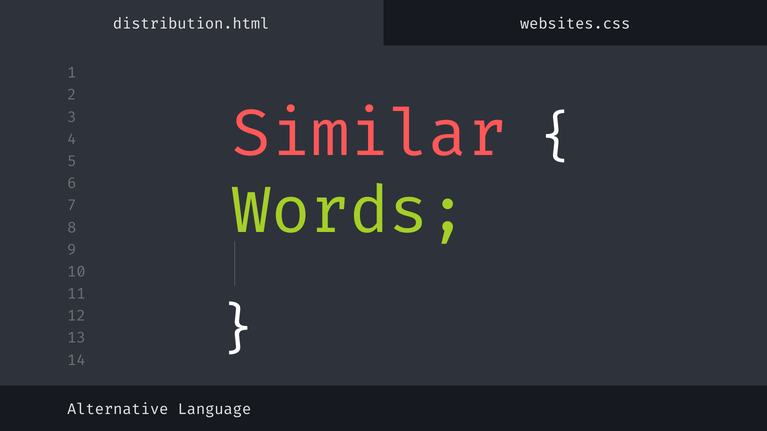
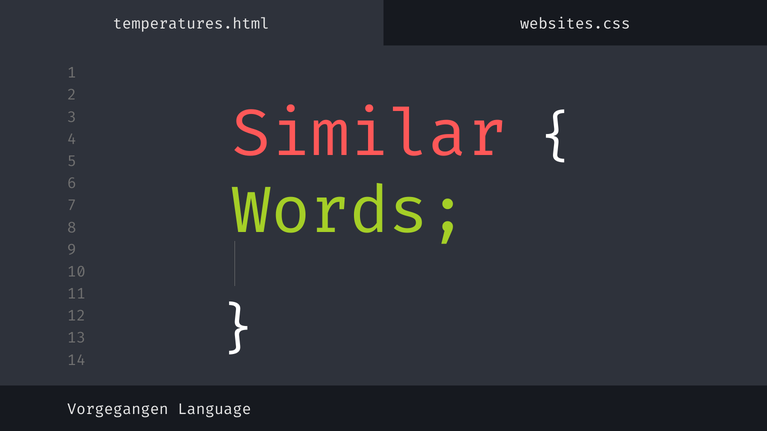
distribution.html: distribution.html -> temperatures.html (191, 24)
Alternative: Alternative -> Vorgegangen (118, 410)
